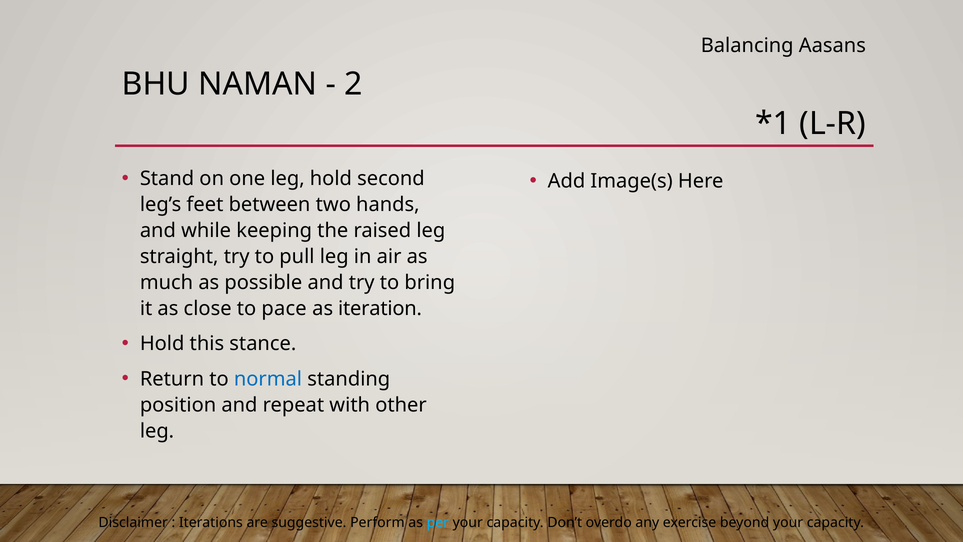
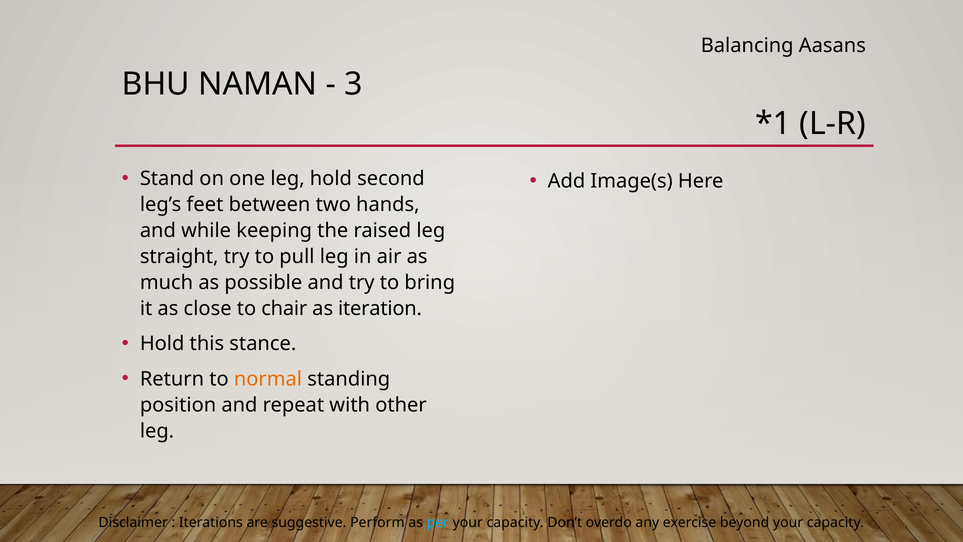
2: 2 -> 3 (354, 84)
pace: pace -> chair (284, 309)
normal colour: blue -> orange (268, 379)
